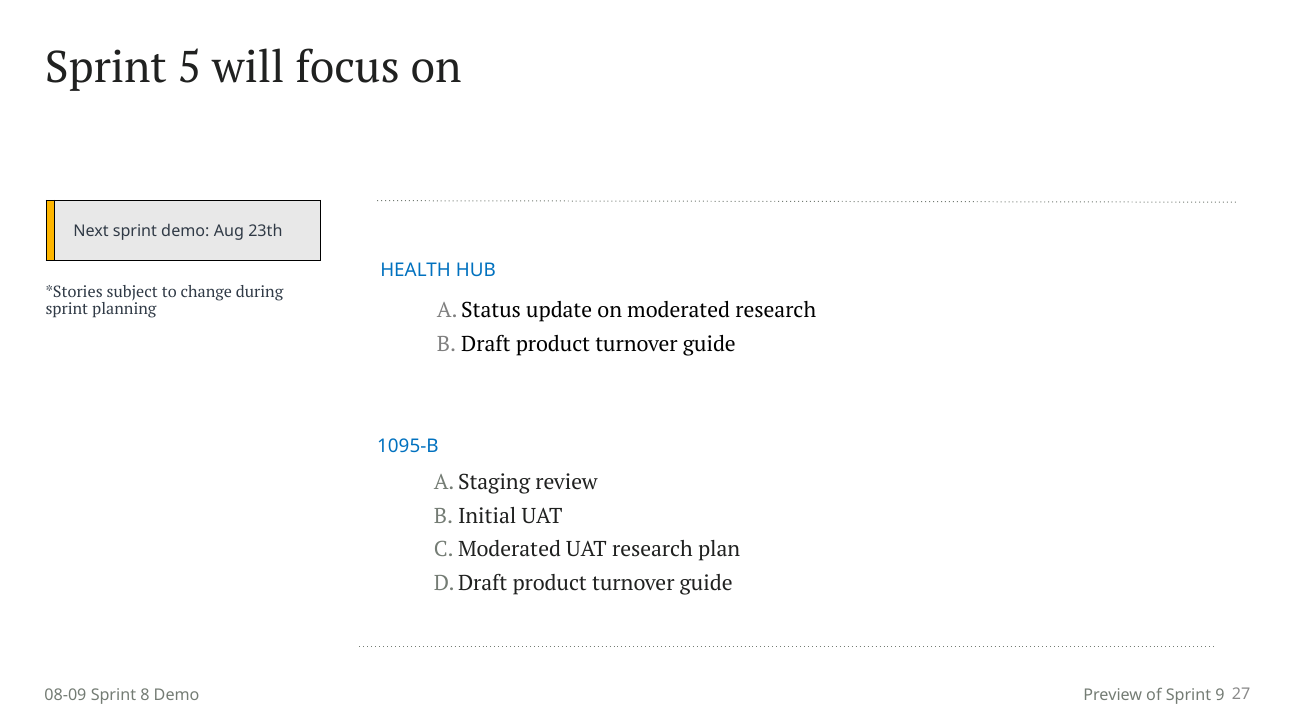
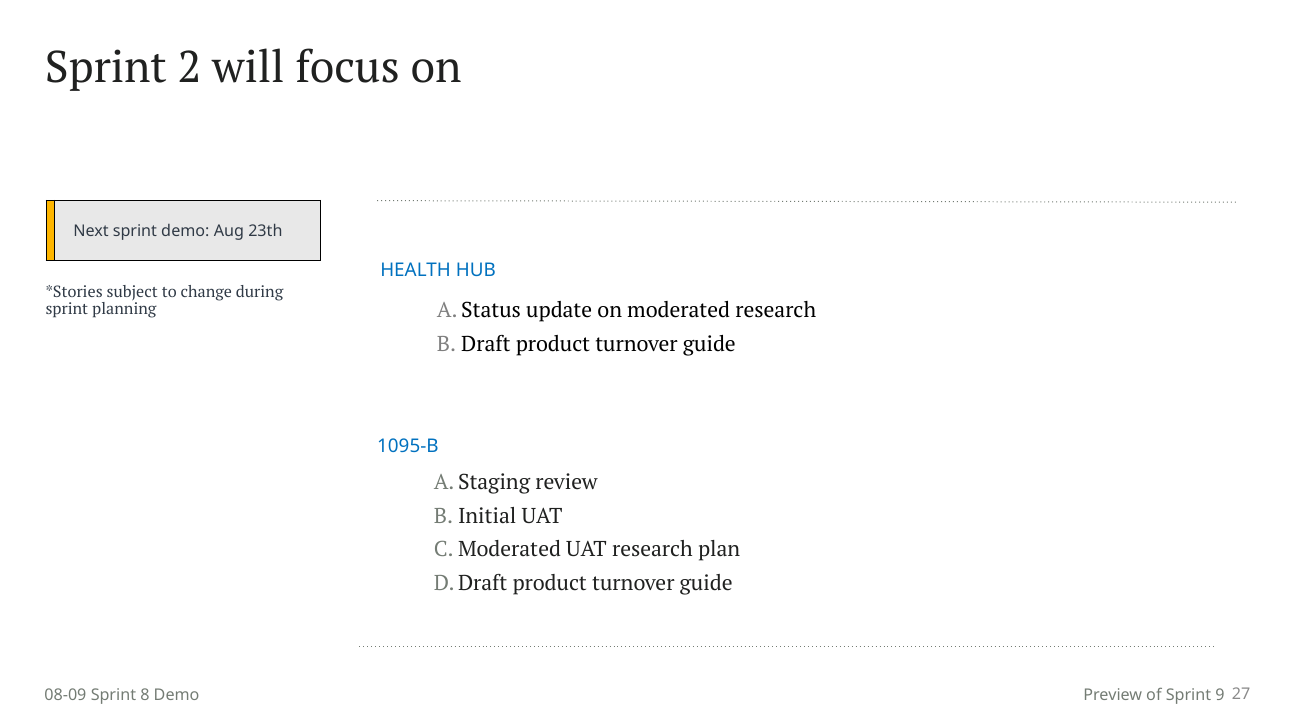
5: 5 -> 2 (190, 68)
